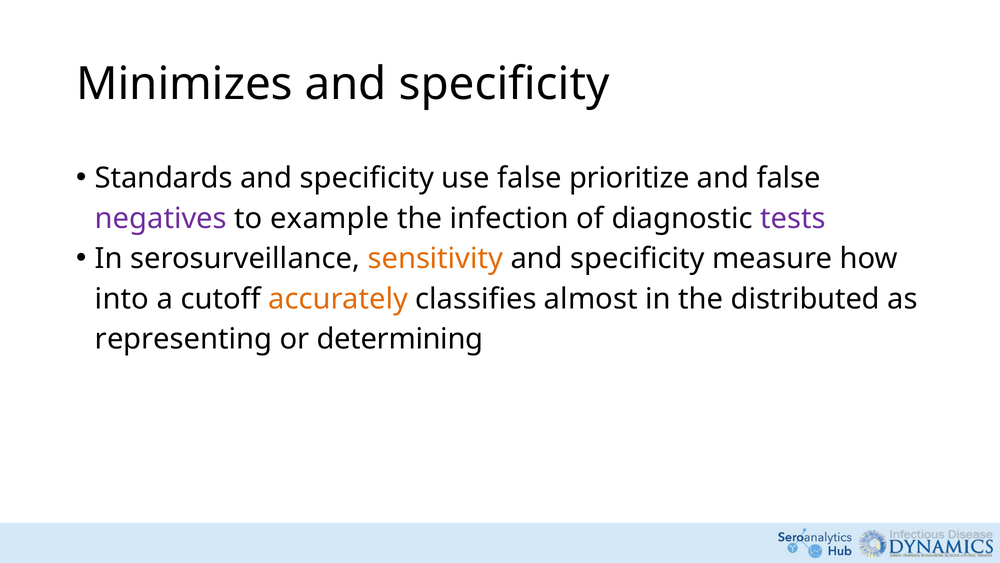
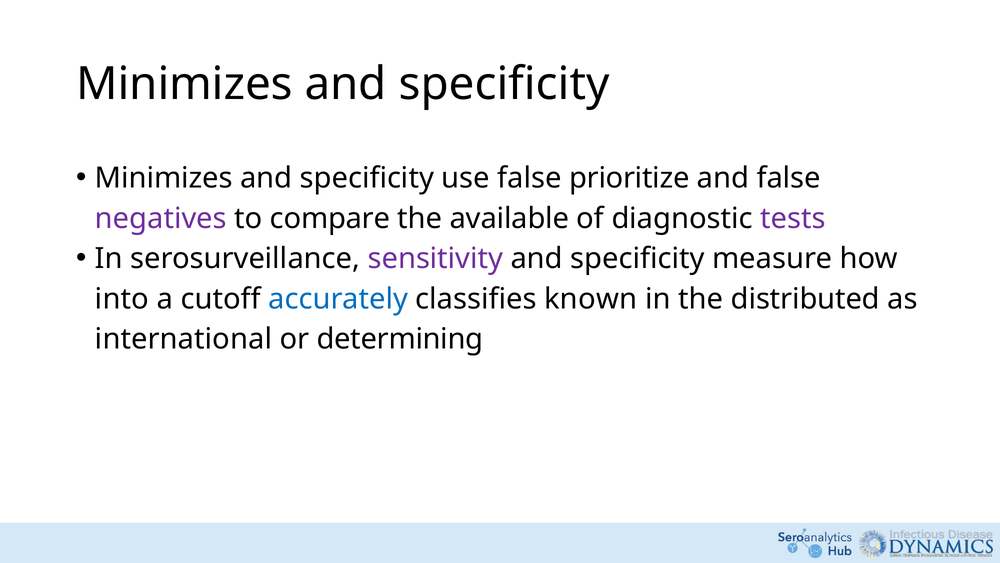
Standards: Standards -> Minimizes (164, 178)
example: example -> compare (330, 218)
infection: infection -> available (509, 218)
sensitivity colour: orange -> purple (435, 259)
accurately colour: orange -> blue (338, 299)
almost: almost -> known (591, 299)
representing: representing -> international (184, 339)
